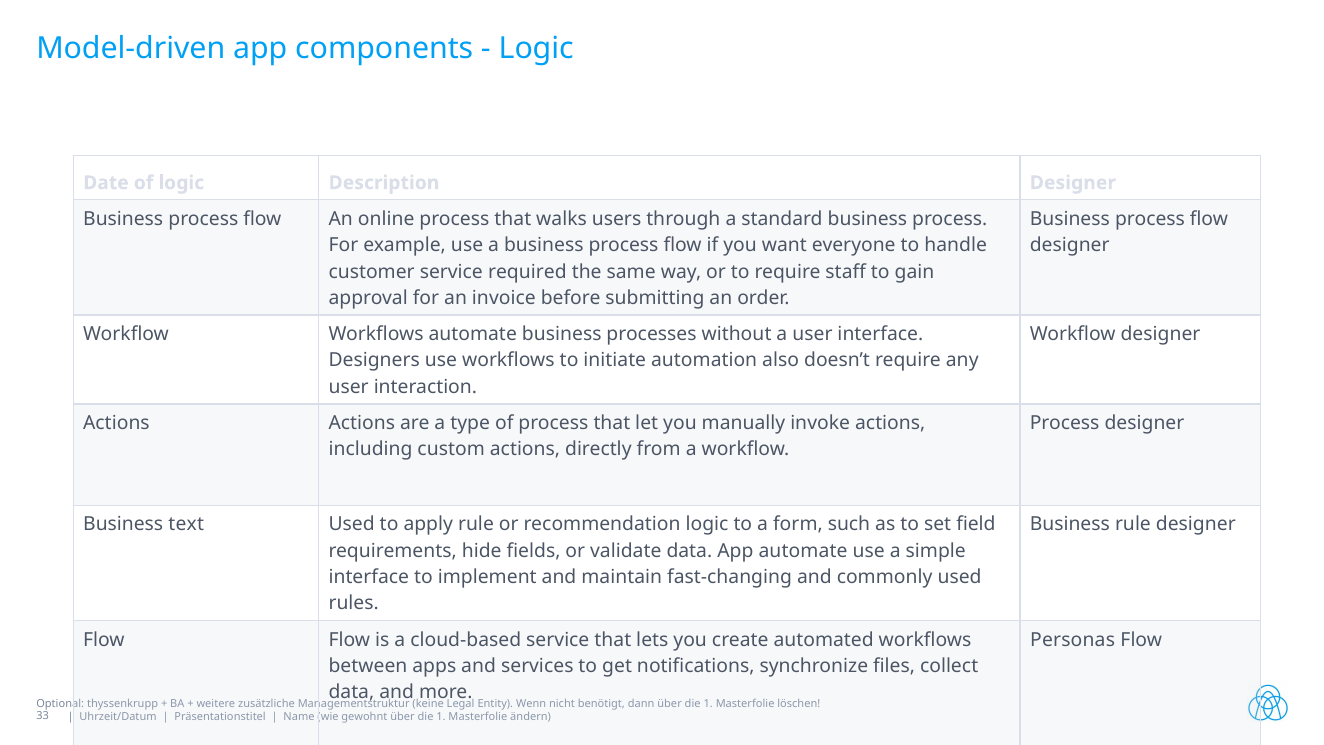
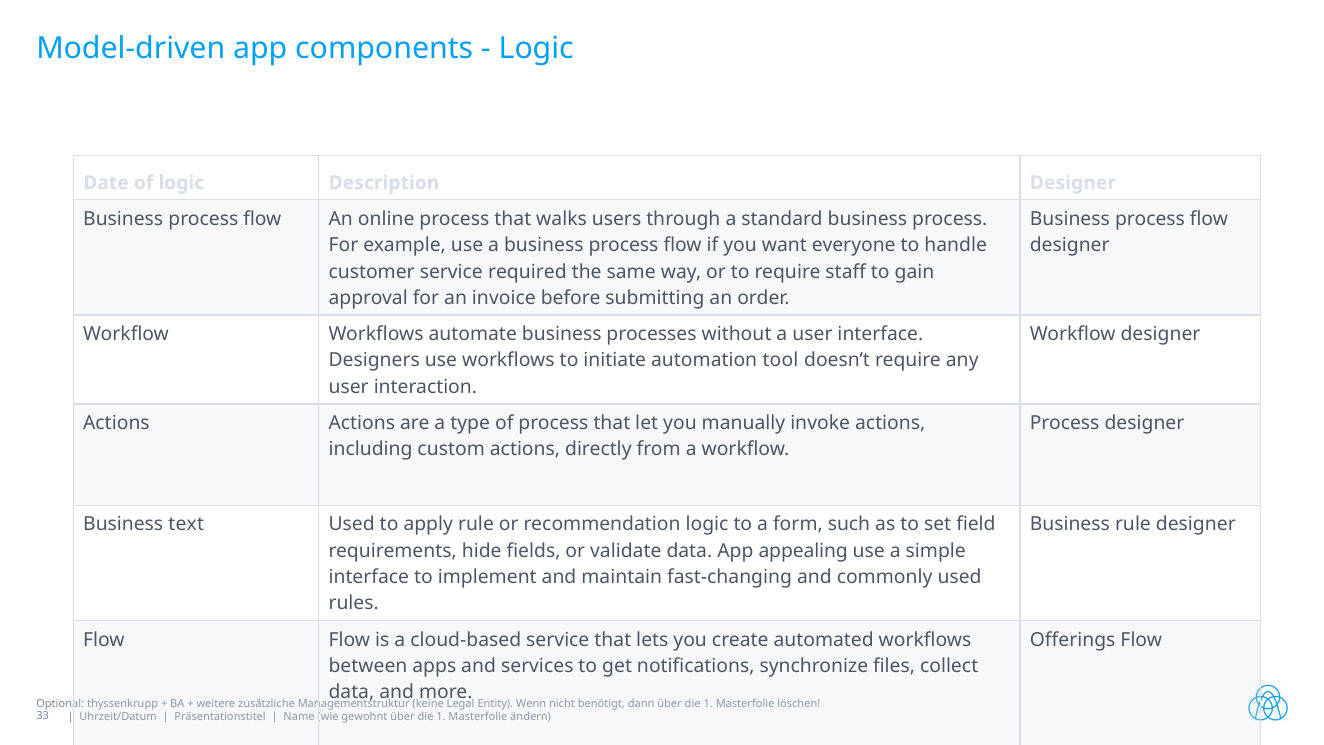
also: also -> tool (781, 360)
App automate: automate -> appealing (803, 551)
Personas: Personas -> Offerings (1073, 639)
